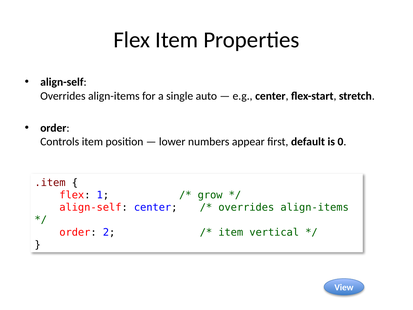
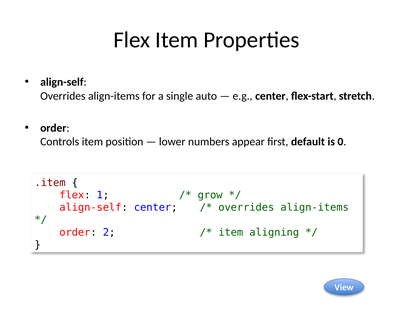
vertical: vertical -> aligning (274, 232)
